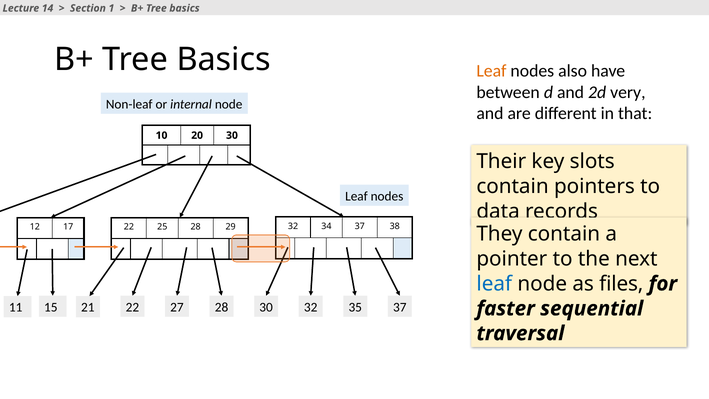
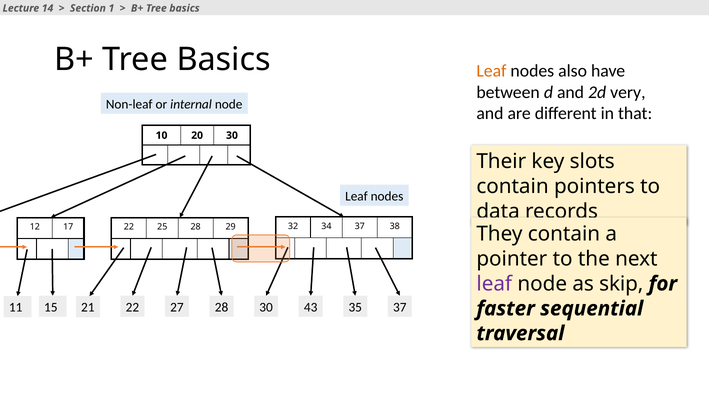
leaf colour: blue -> purple (494, 284)
files: files -> skip (621, 284)
30 32: 32 -> 43 (311, 307)
